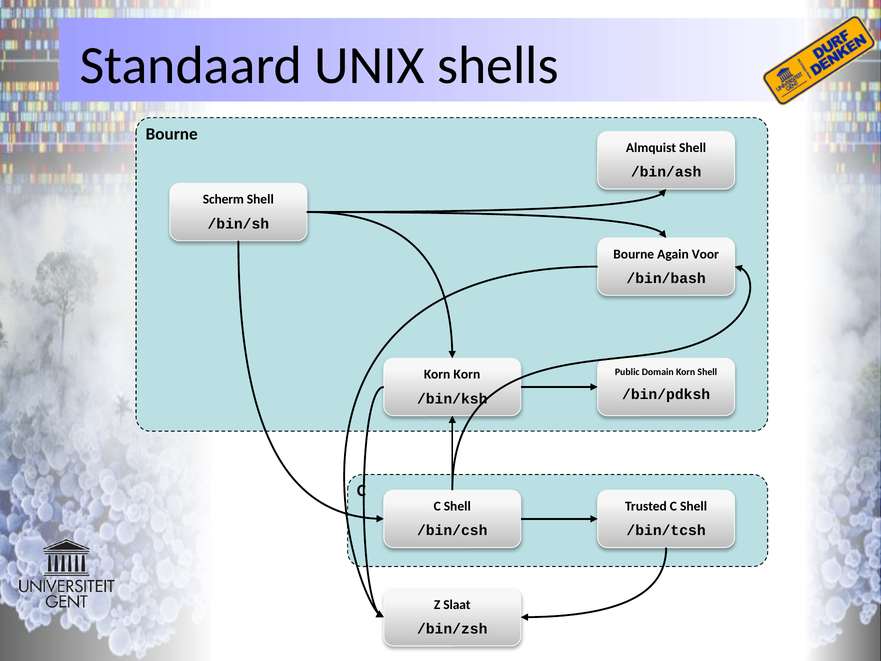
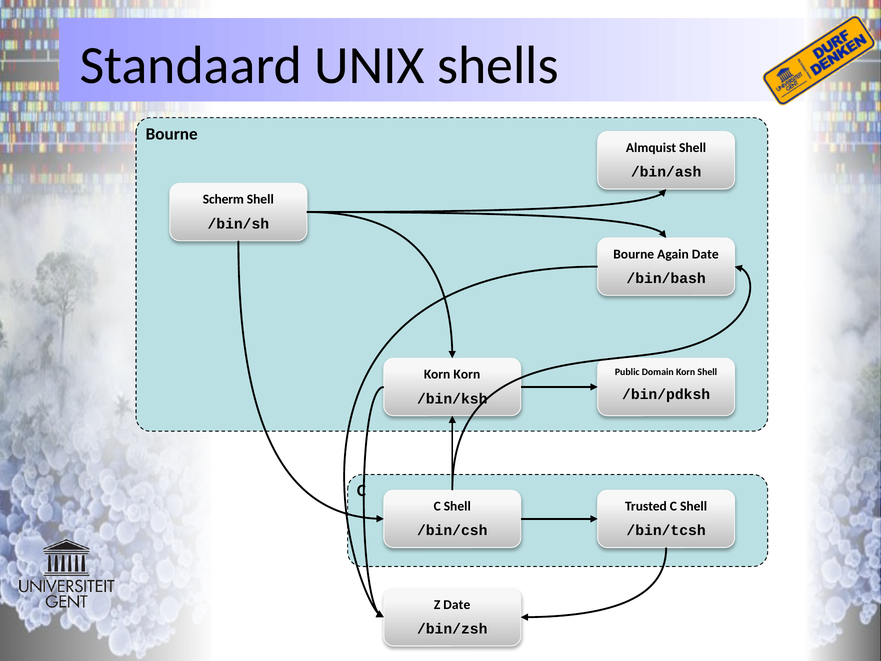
Again Voor: Voor -> Date (705, 254)
Z Slaat: Slaat -> Date (457, 604)
